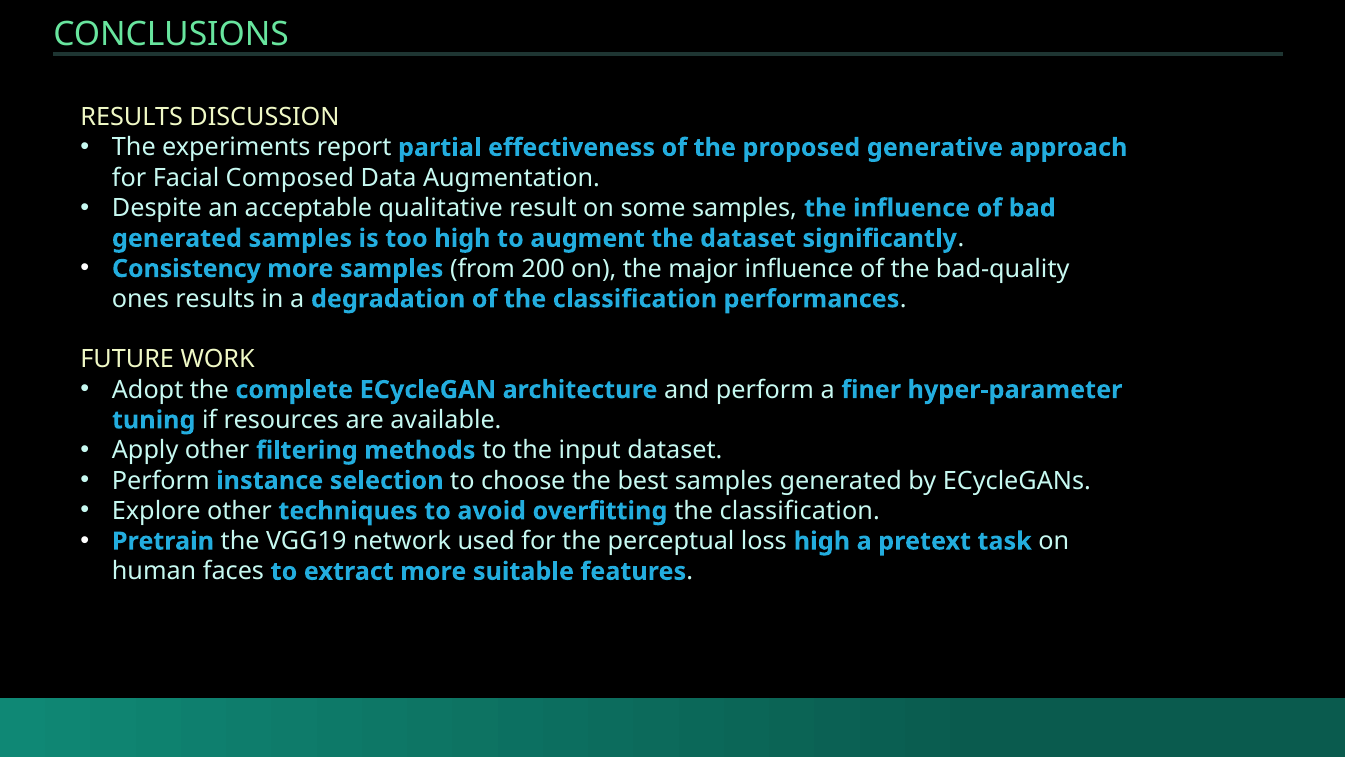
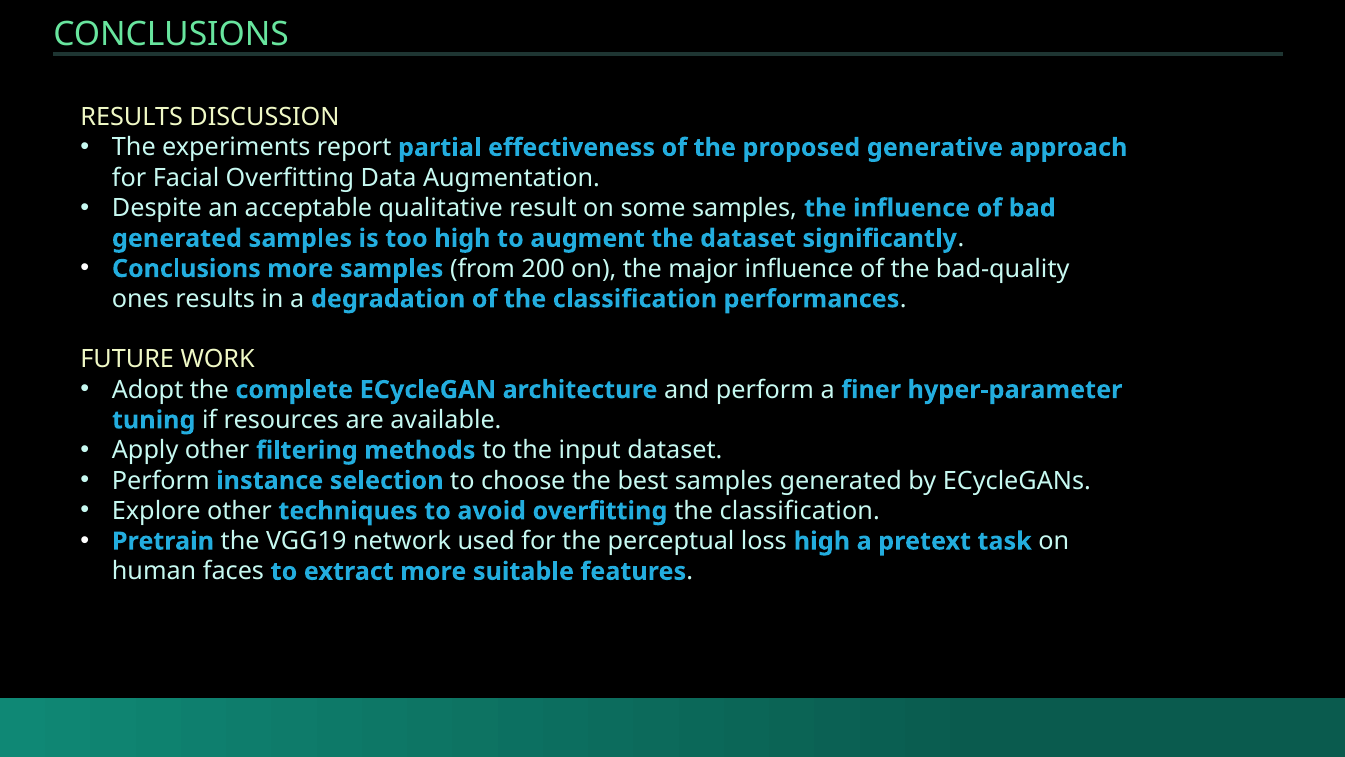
Facial Composed: Composed -> Overfitting (290, 178)
Consistency: Consistency -> Conclusions (186, 269)
